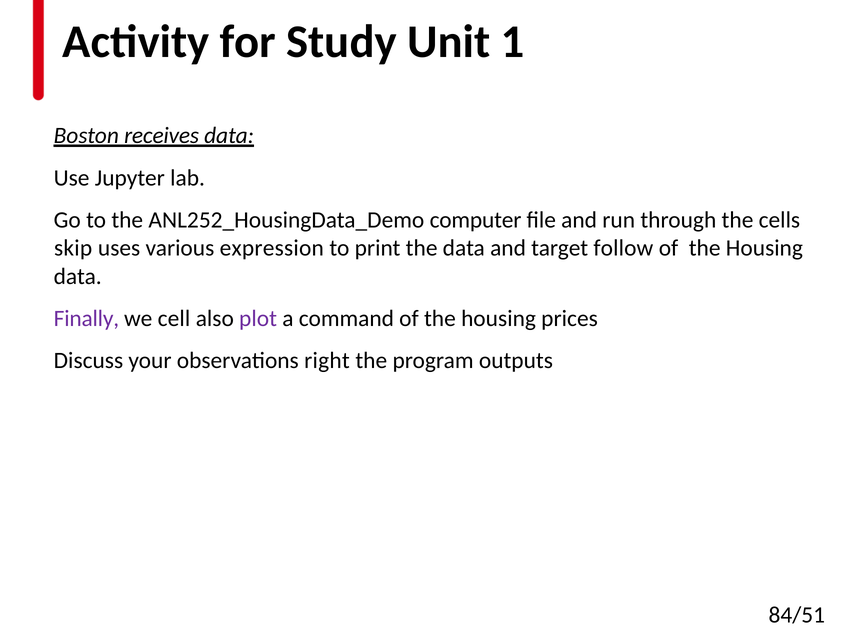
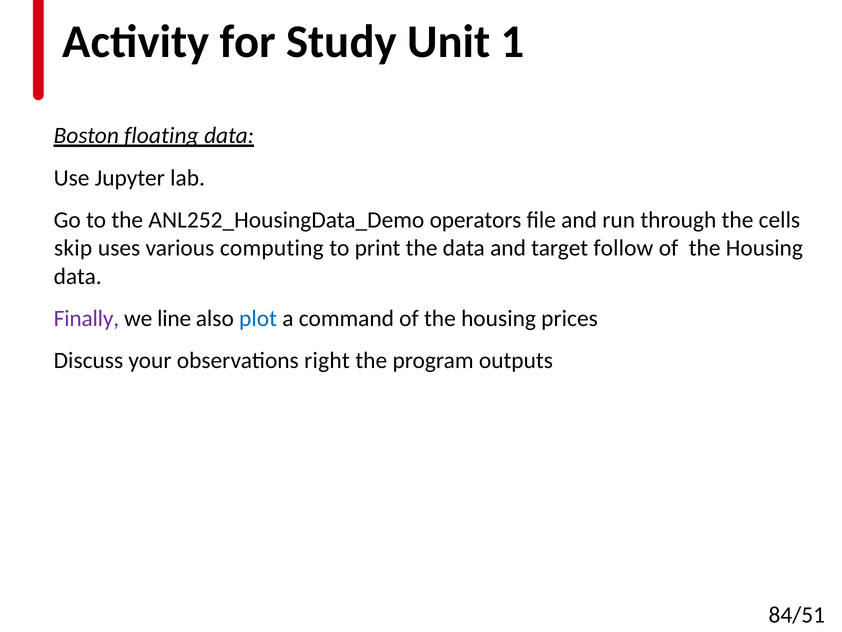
receives: receives -> floating (161, 136)
computer: computer -> operators (476, 220)
expression: expression -> computing (272, 248)
cell: cell -> line (174, 318)
plot colour: purple -> blue (258, 318)
